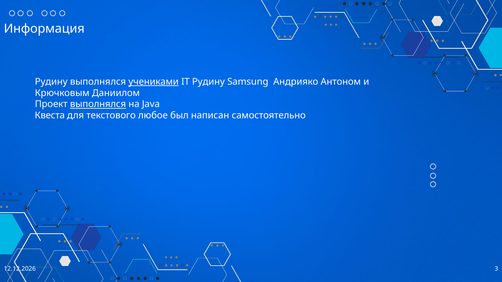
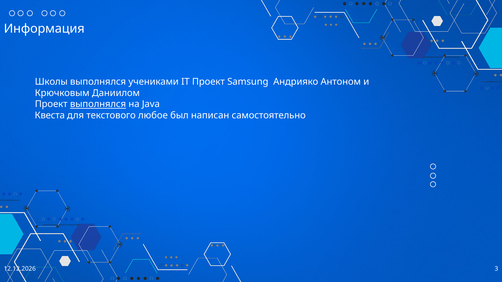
Рудину: Рудину -> Школы (51, 82)
учениками underline: present -> none (154, 82)
IT Рудину: Рудину -> Проект (208, 82)
